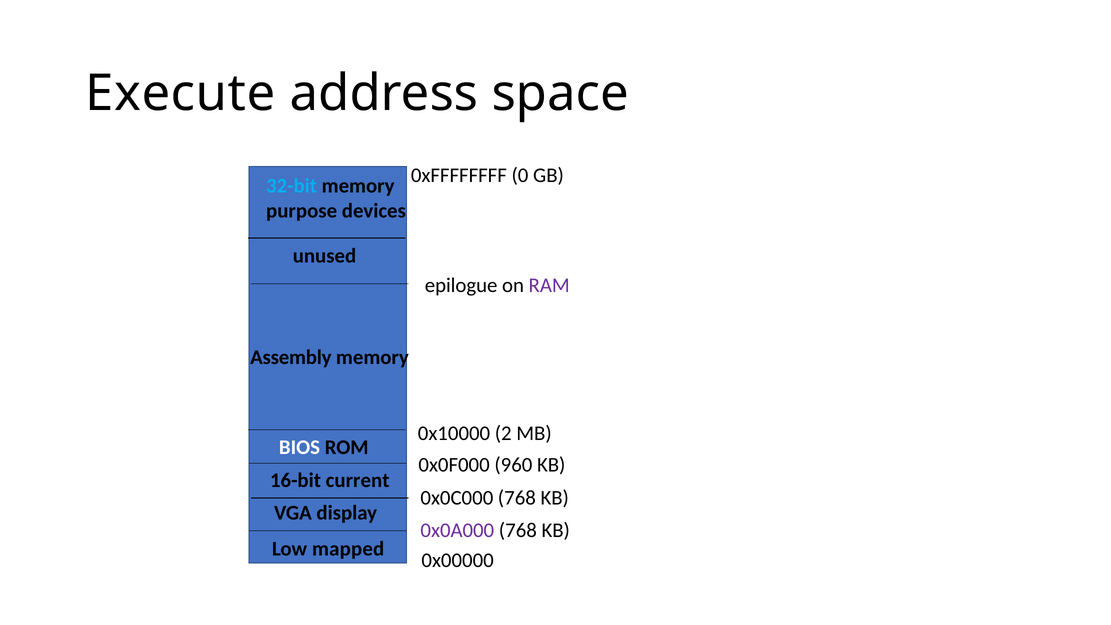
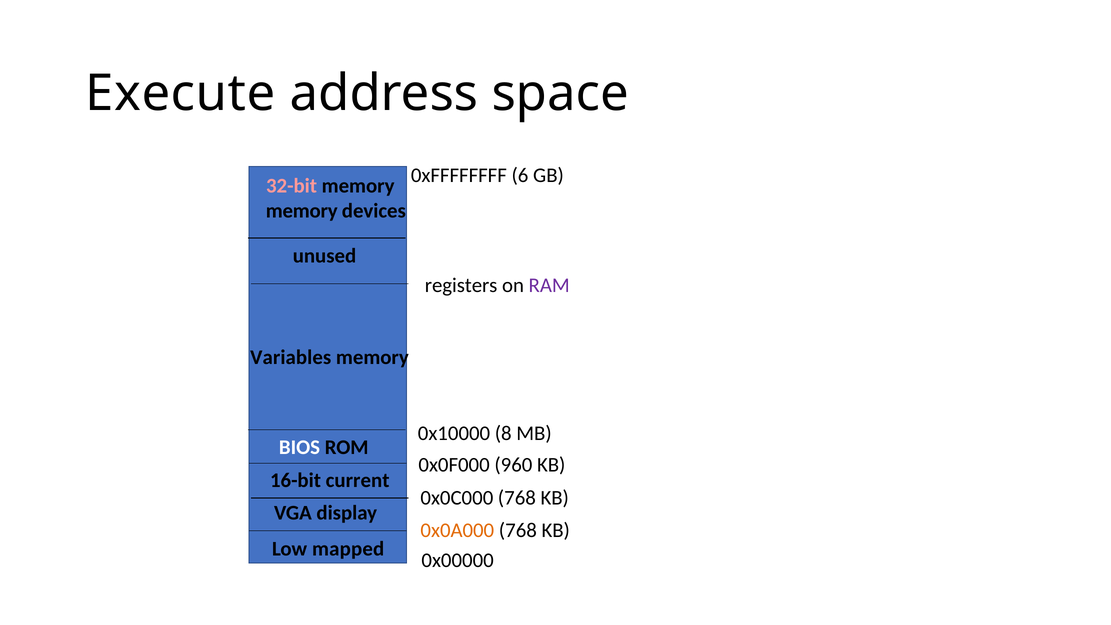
0: 0 -> 6 (520, 175)
32-bit colour: light blue -> pink (292, 186)
purpose: purpose -> memory (302, 211)
epilogue: epilogue -> registers (461, 285)
Assembly: Assembly -> Variables (291, 357)
2: 2 -> 8 (503, 433)
0x0A000 colour: purple -> orange (457, 531)
